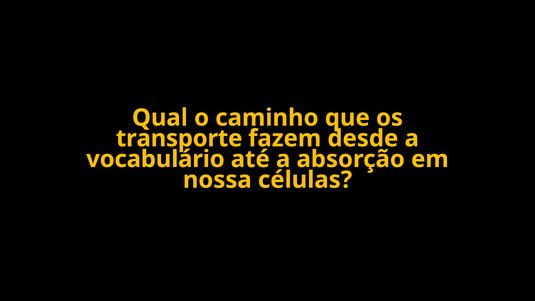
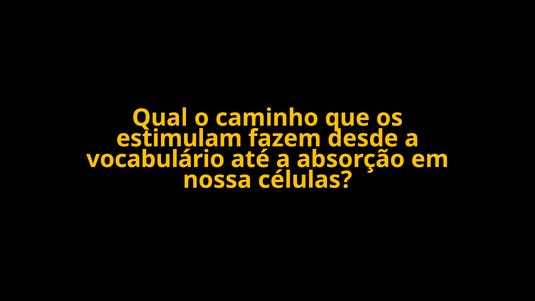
transporte: transporte -> estimulam (179, 138)
